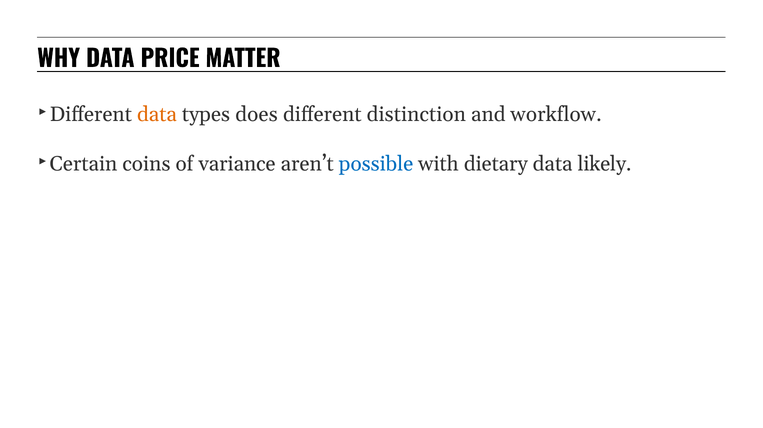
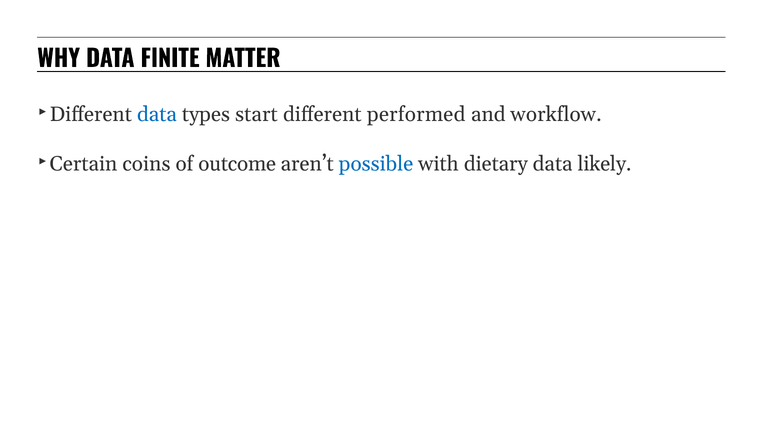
PRICE: PRICE -> FINITE (170, 59)
data colour: orange -> blue (157, 115)
does: does -> start (256, 115)
distinction: distinction -> performed (416, 115)
variance: variance -> outcome (237, 164)
